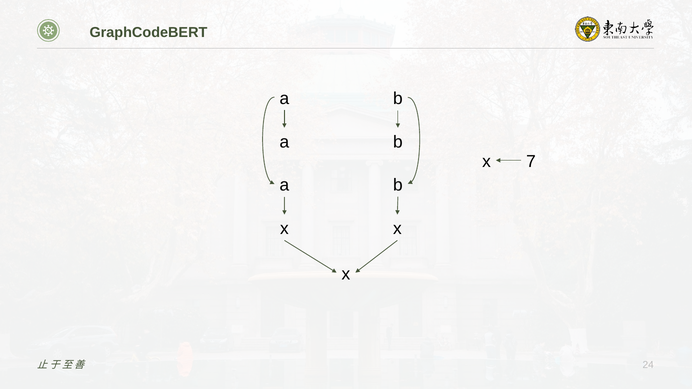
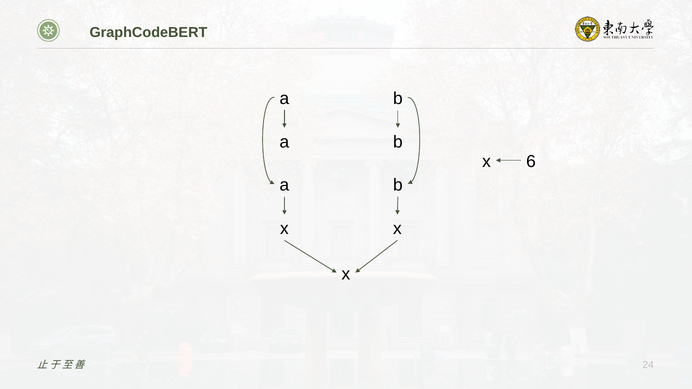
7: 7 -> 6 (531, 162)
